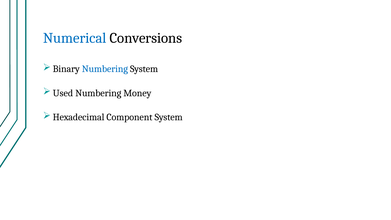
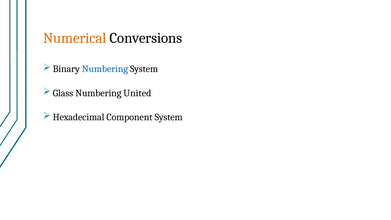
Numerical colour: blue -> orange (75, 38)
Used: Used -> Glass (63, 93)
Money: Money -> United (137, 93)
